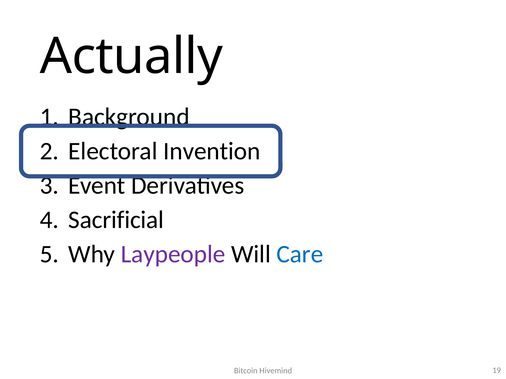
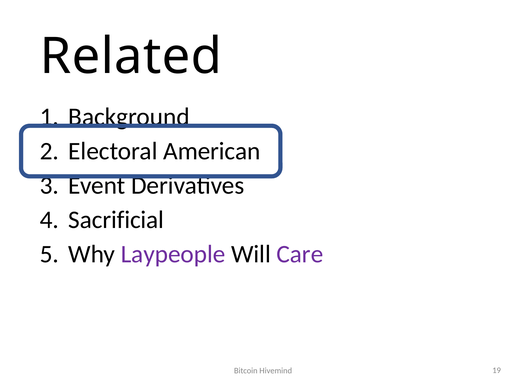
Actually: Actually -> Related (131, 57)
Invention: Invention -> American (212, 151)
Care colour: blue -> purple (300, 255)
